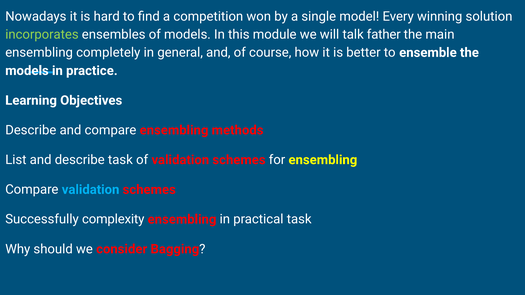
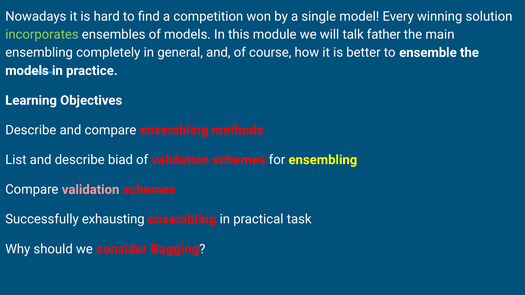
describe task: task -> biad (120, 160)
validation colour: light blue -> pink (91, 190)
complexity: complexity -> exhausting (113, 220)
